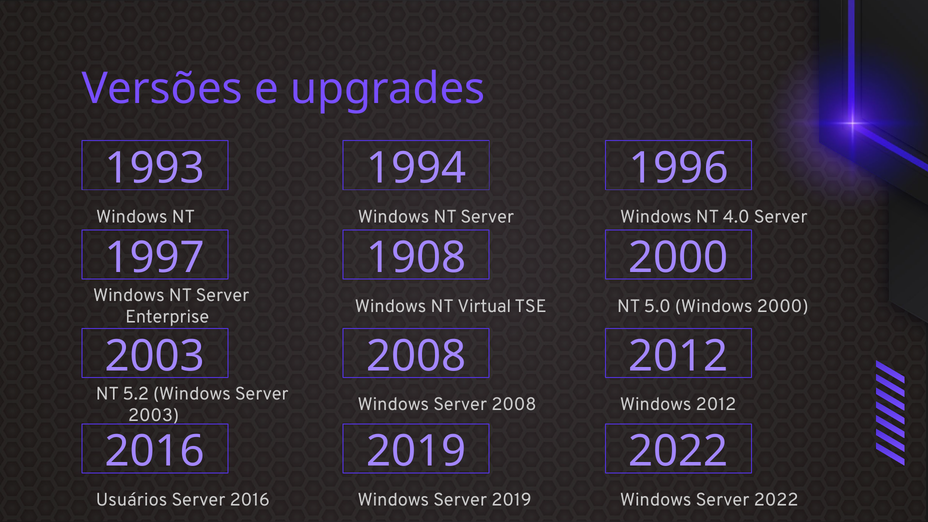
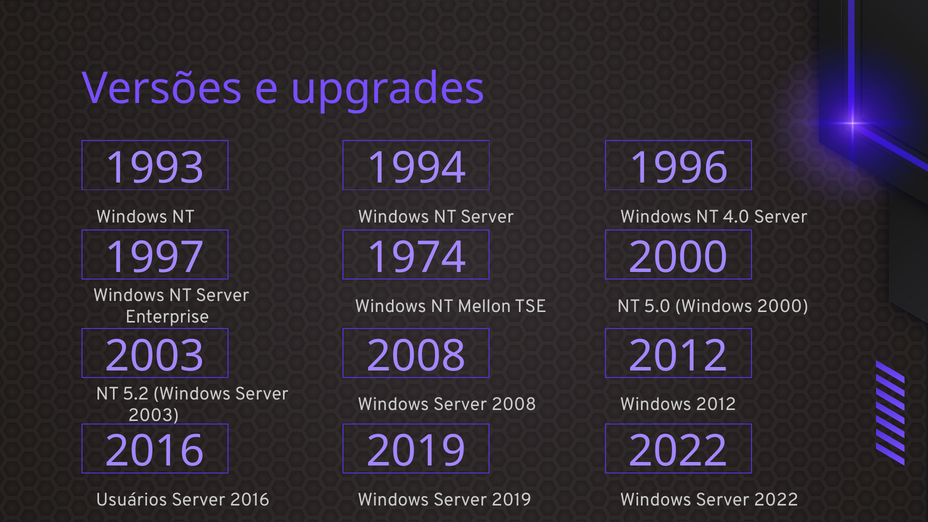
1908: 1908 -> 1974 (416, 258)
Virtual: Virtual -> Mellon (484, 306)
